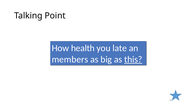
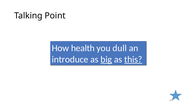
late: late -> dull (120, 48)
members: members -> introduce (70, 59)
big underline: none -> present (106, 59)
